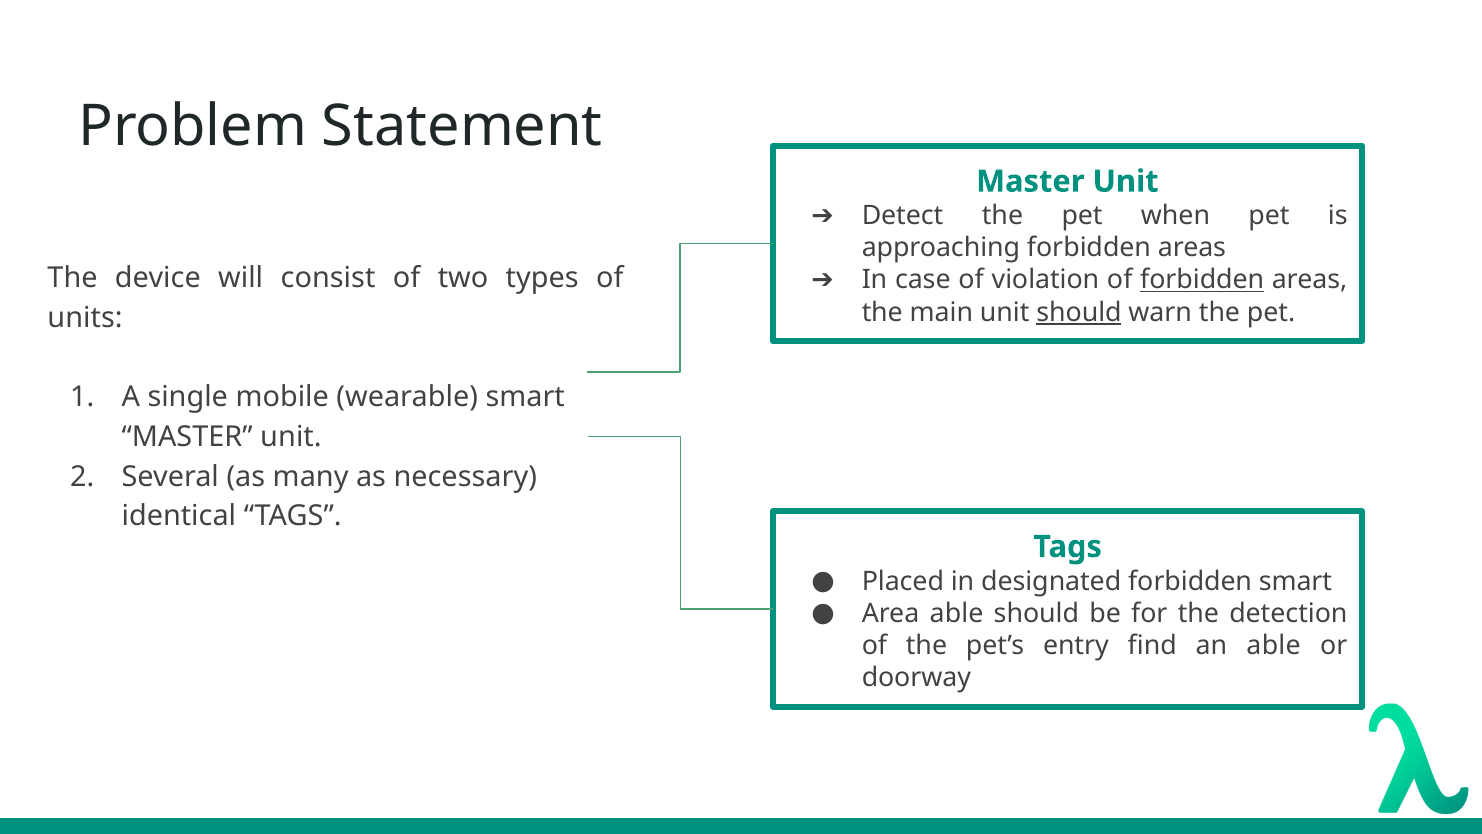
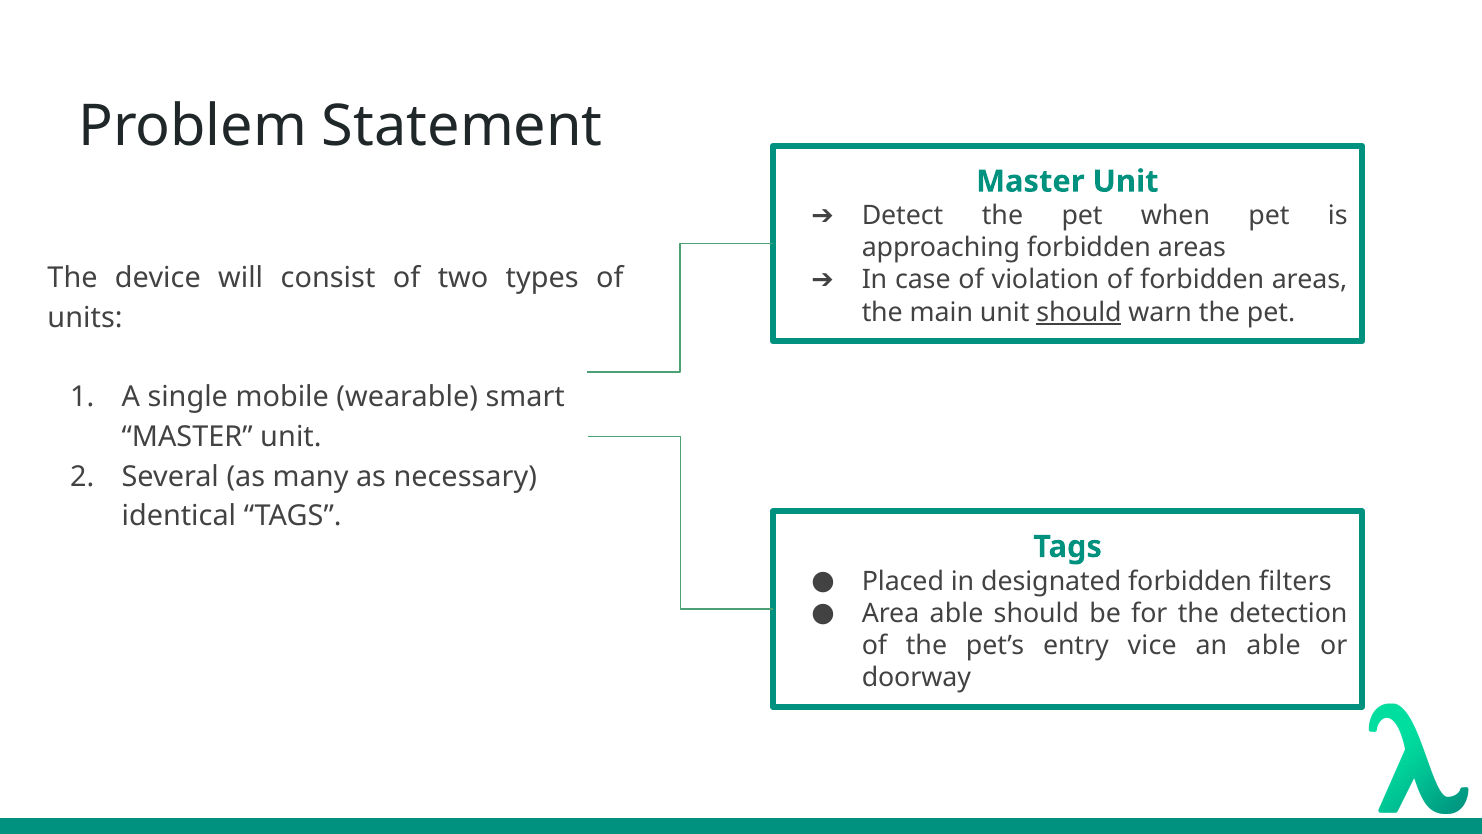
forbidden underline: present -> none (1202, 280)
forbidden smart: smart -> filters (1295, 581)
find: find -> vice (1152, 645)
